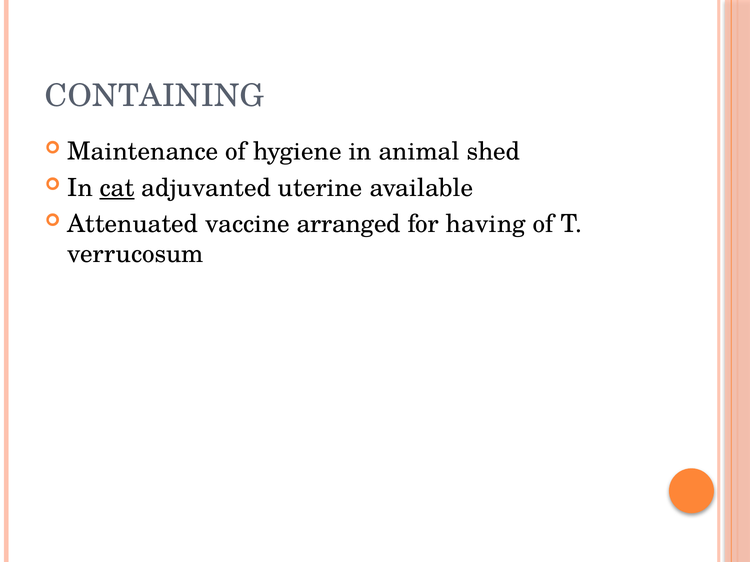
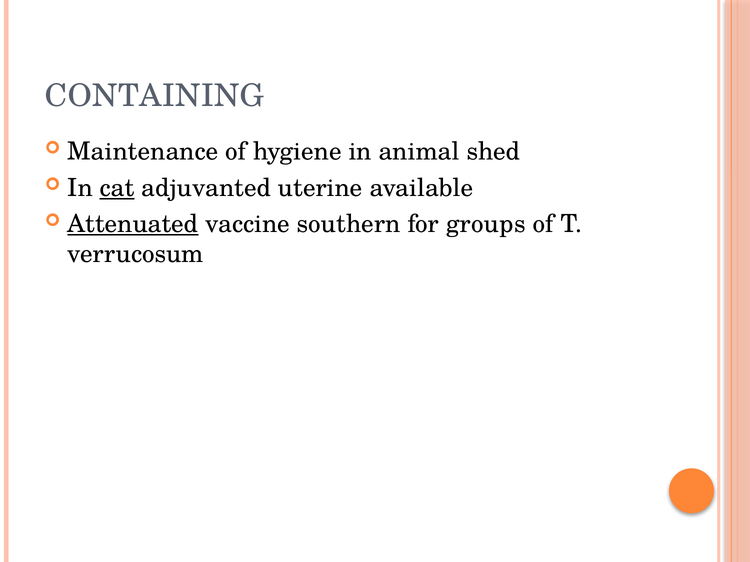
Attenuated underline: none -> present (133, 224)
arranged: arranged -> southern (349, 224)
having: having -> groups (486, 224)
